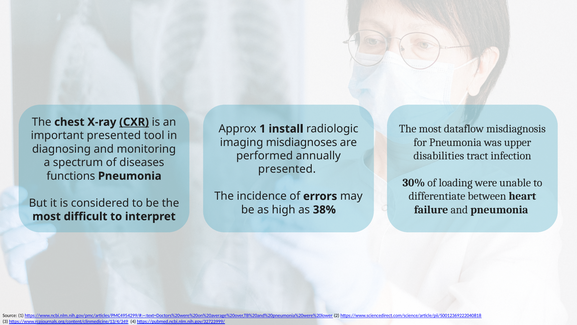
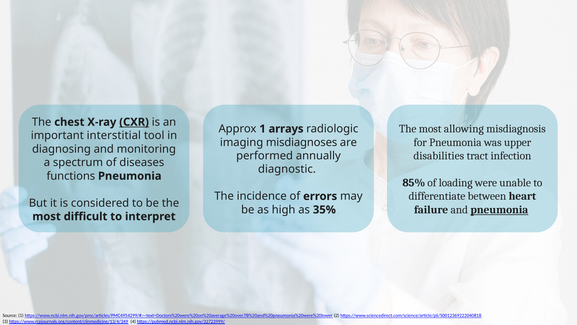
dataflow: dataflow -> allowing (464, 129)
install: install -> arrays (286, 129)
important presented: presented -> interstitial (114, 135)
presented: presented -> diagnostic (287, 169)
30%: 30% -> 85% (414, 183)
pneumonia underline: none -> present (499, 209)
38%: 38% -> 35% (324, 209)
